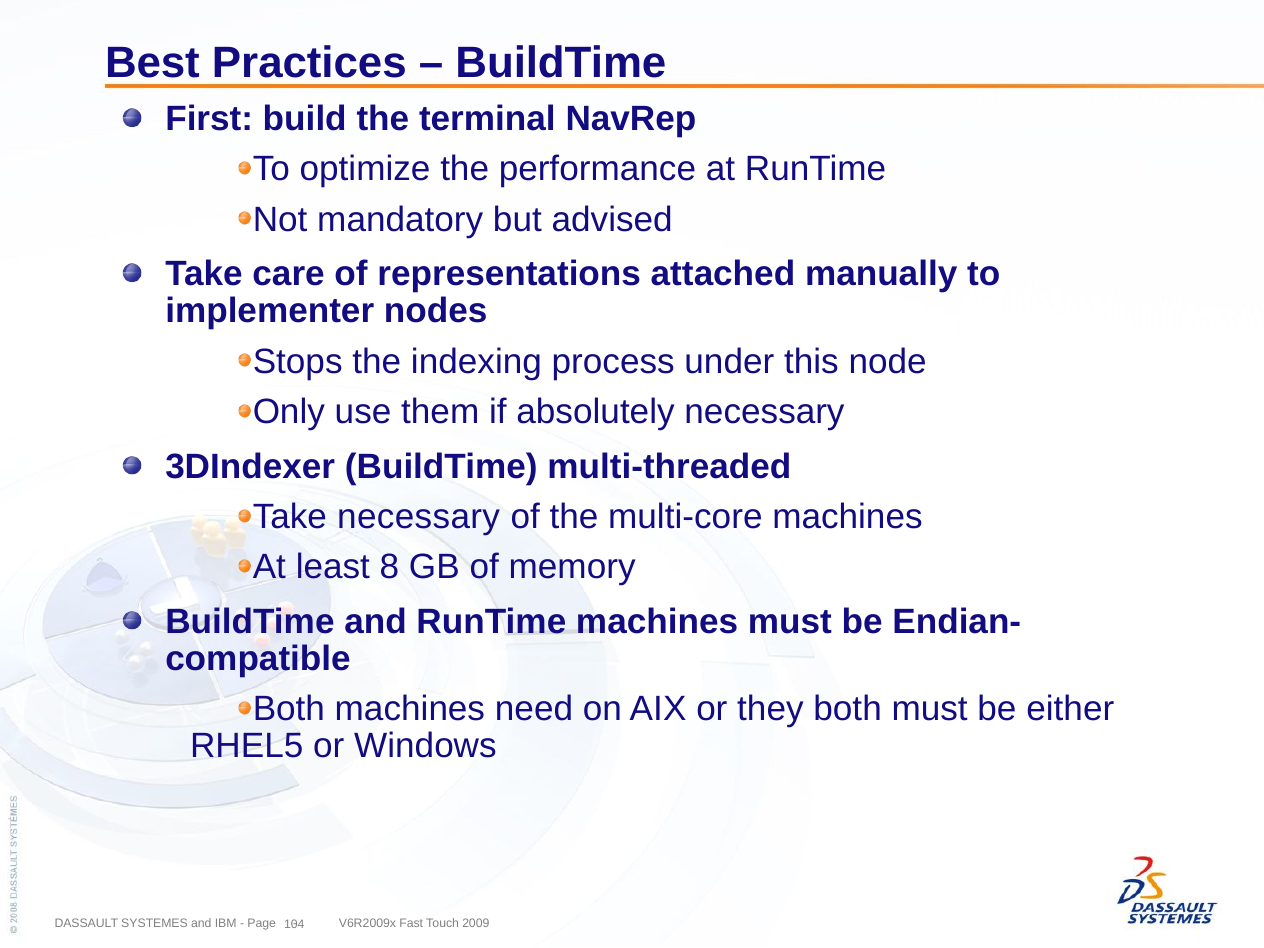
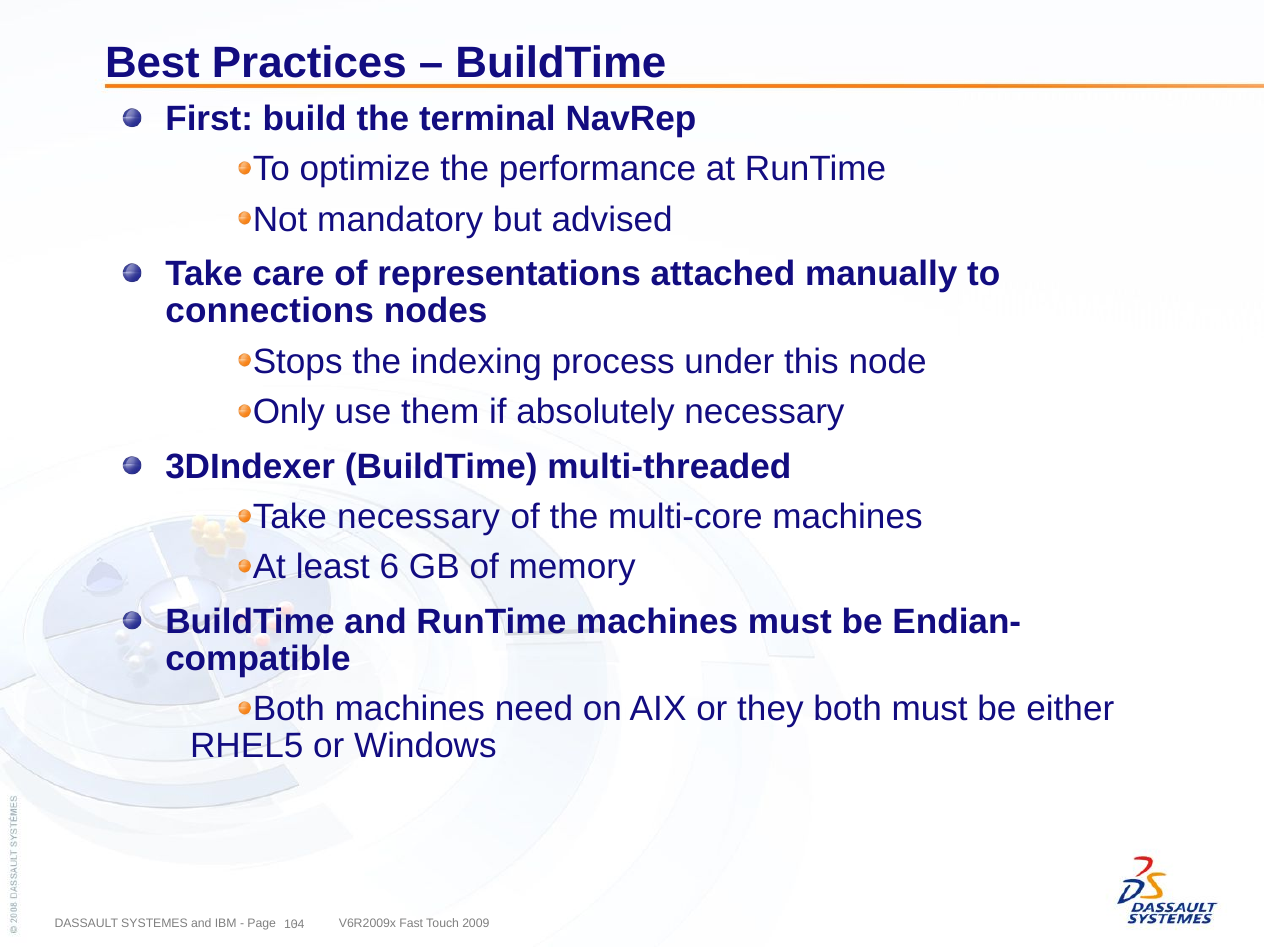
implementer: implementer -> connections (270, 311)
8: 8 -> 6 (389, 567)
